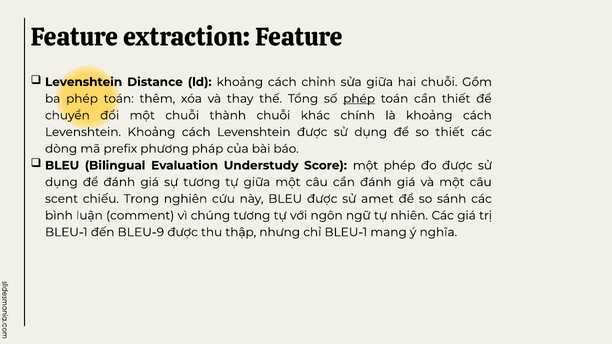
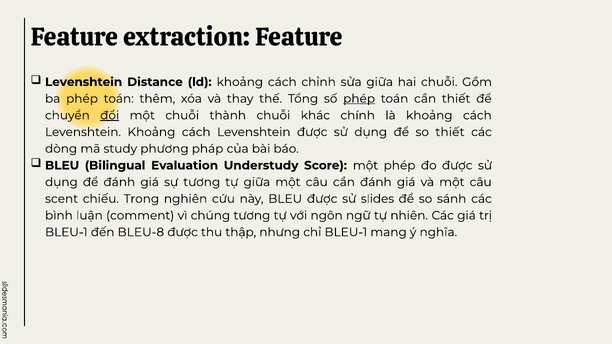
đổi underline: none -> present (110, 115)
prefix: prefix -> study (120, 149)
amet: amet -> slides (377, 199)
BLEU-9: BLEU-9 -> BLEU-8 (141, 232)
